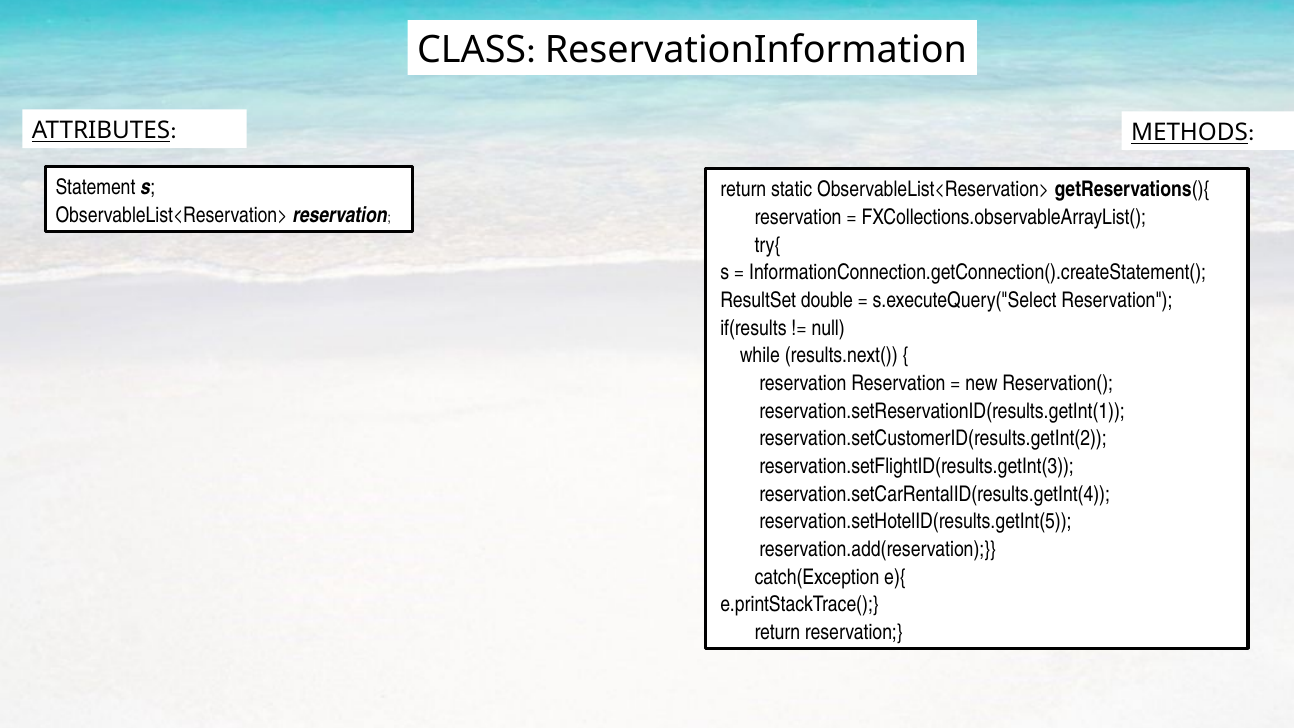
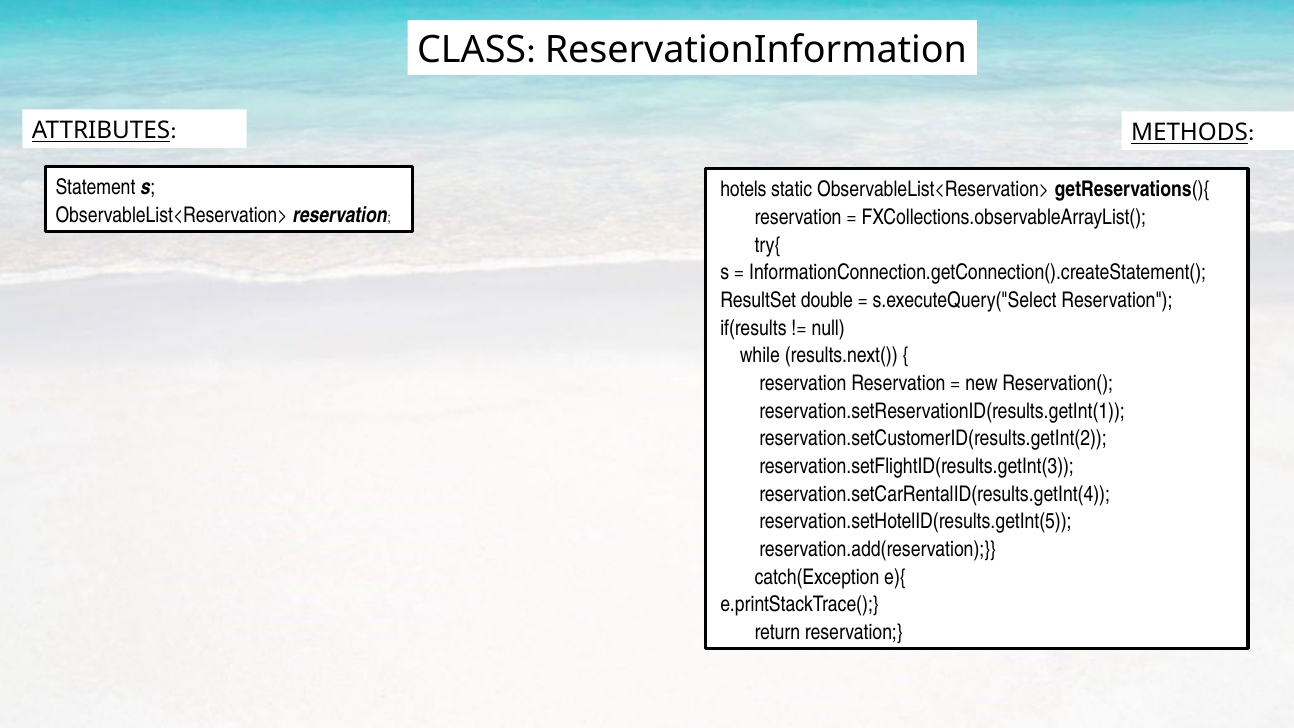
return: return -> hotels (743, 190)
